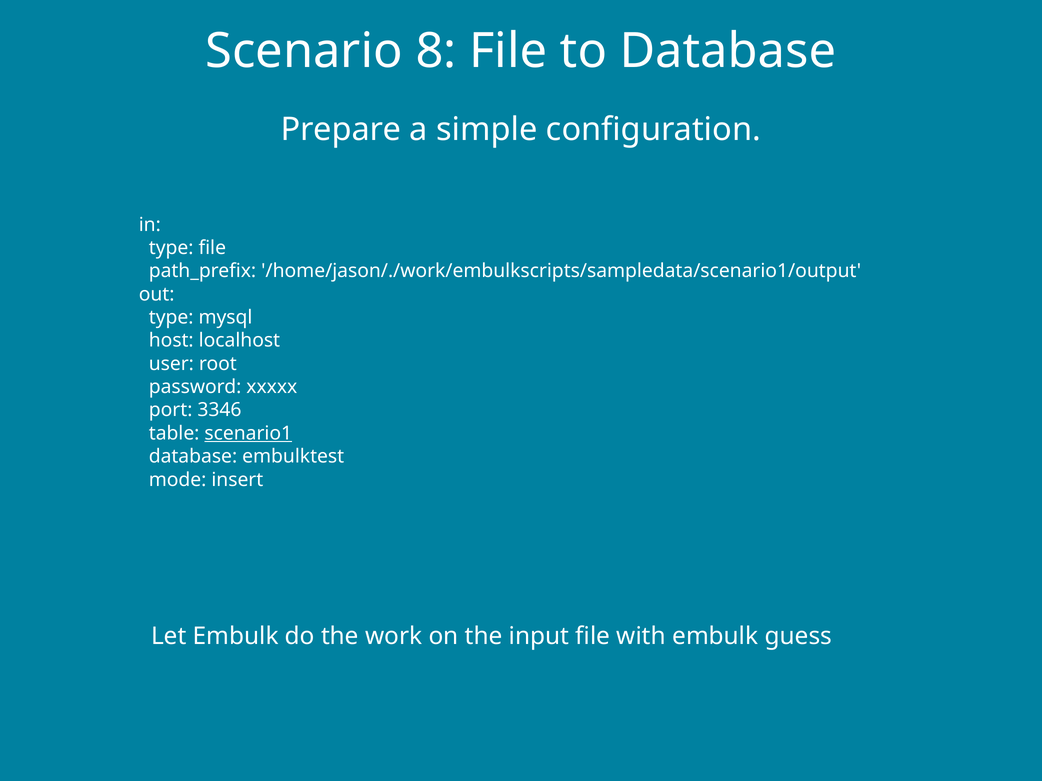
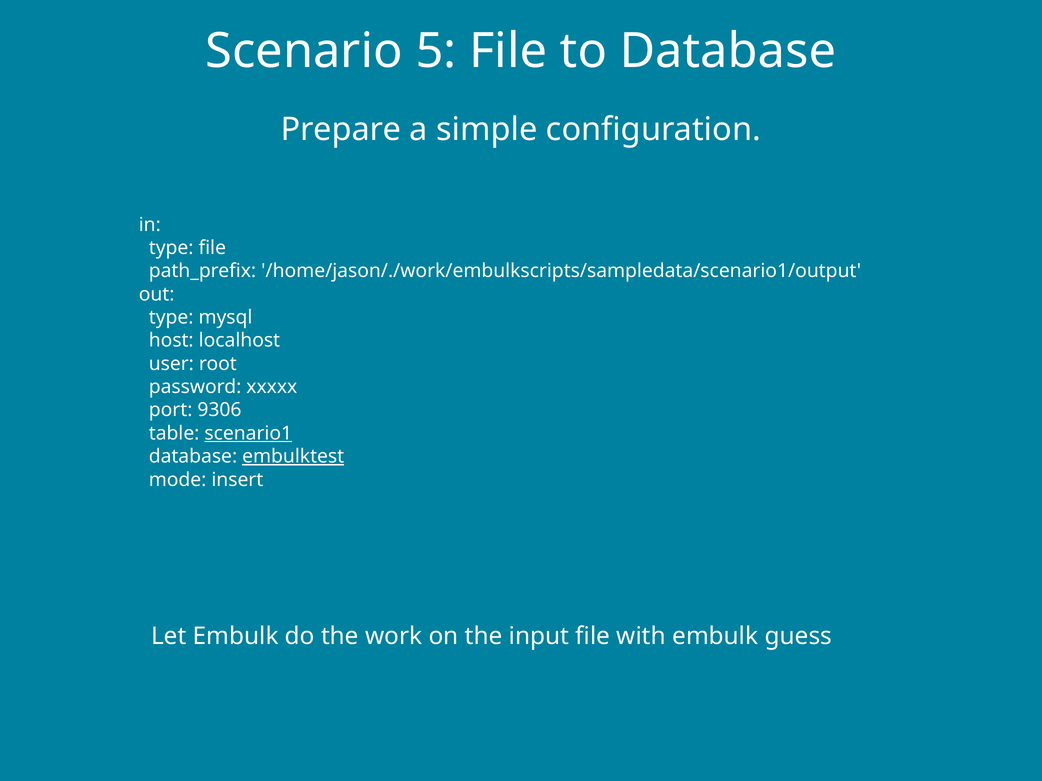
8: 8 -> 5 (436, 51)
3346: 3346 -> 9306 (219, 410)
embulktest underline: none -> present (293, 457)
